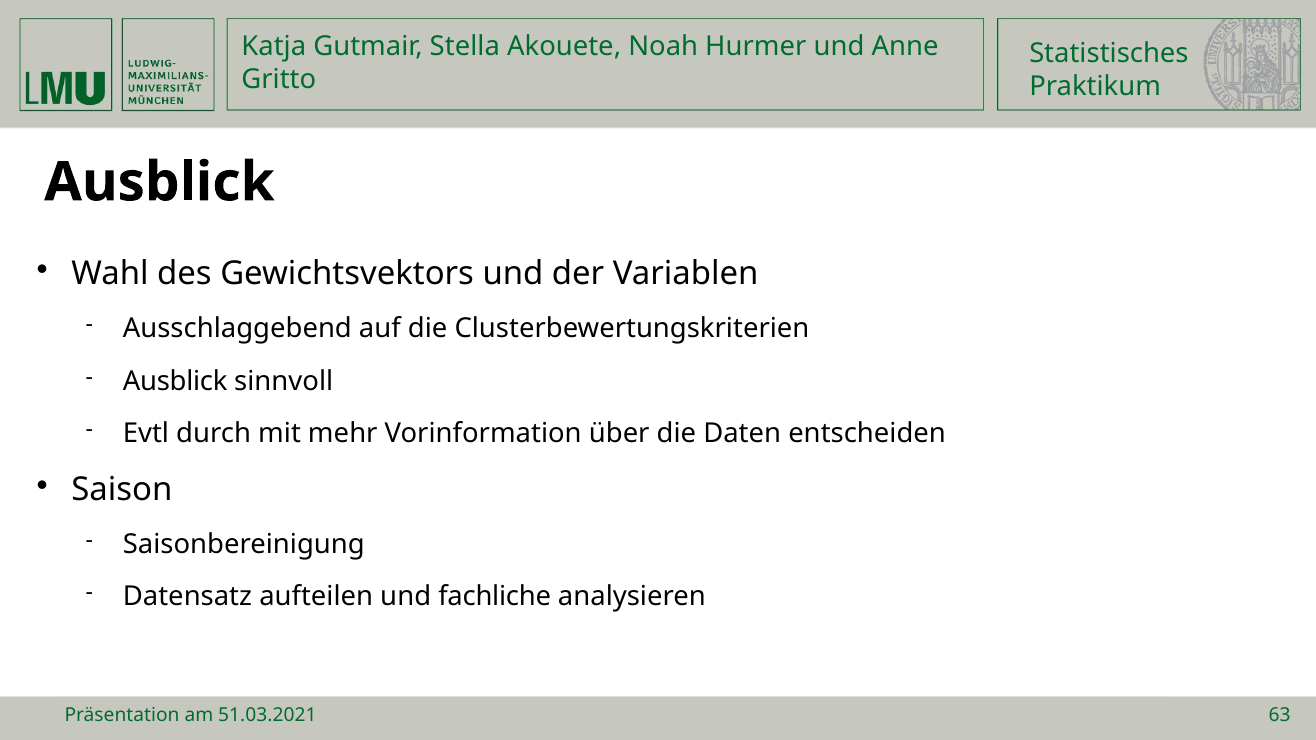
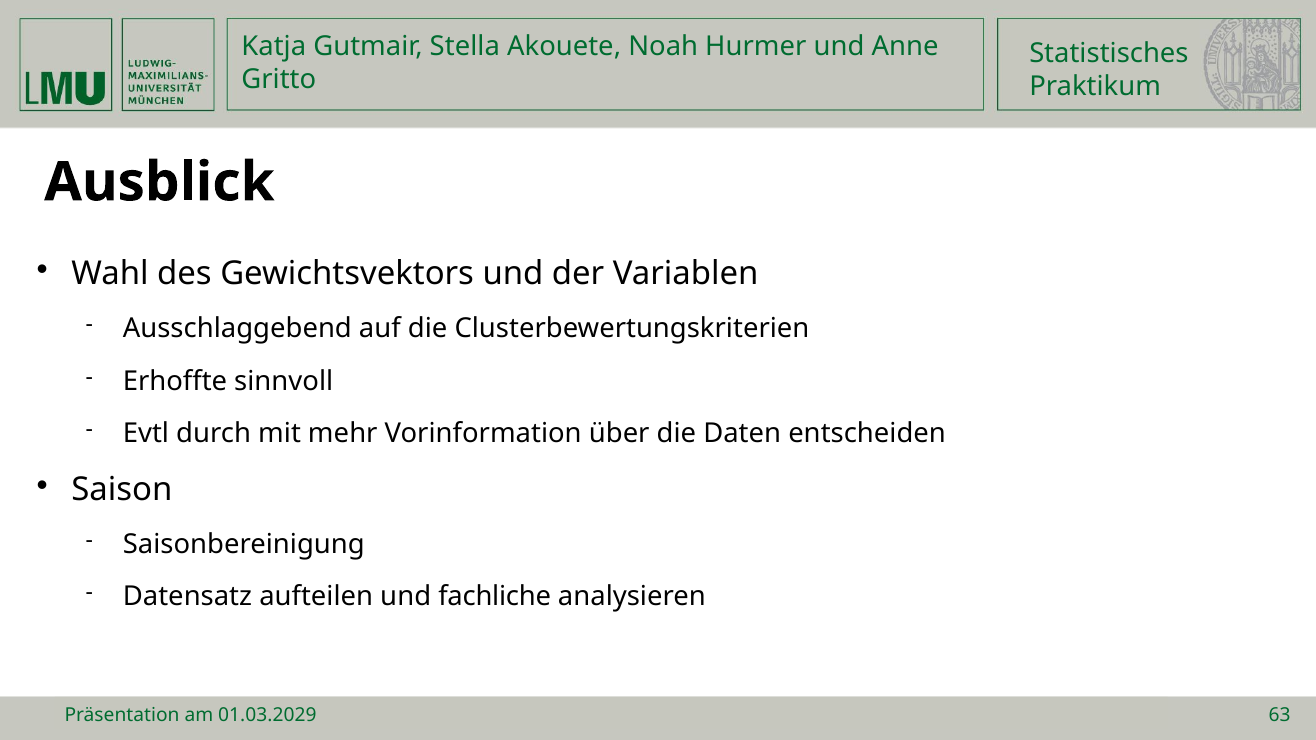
Ausblick: Ausblick -> Erhoffte (175, 381)
51.03.2021: 51.03.2021 -> 01.03.2029 (267, 715)
